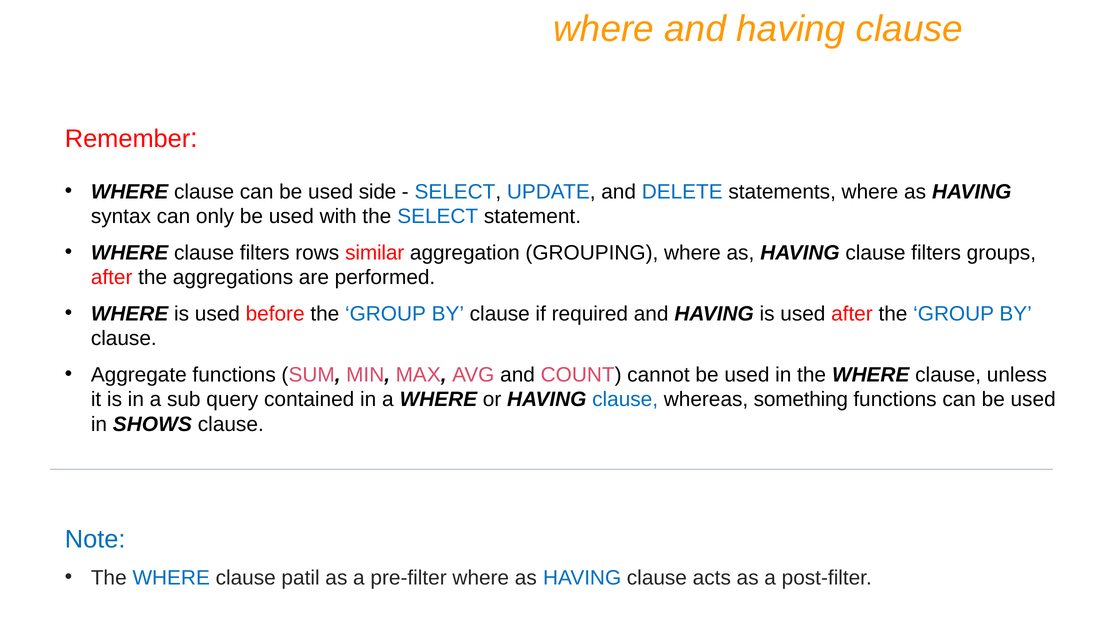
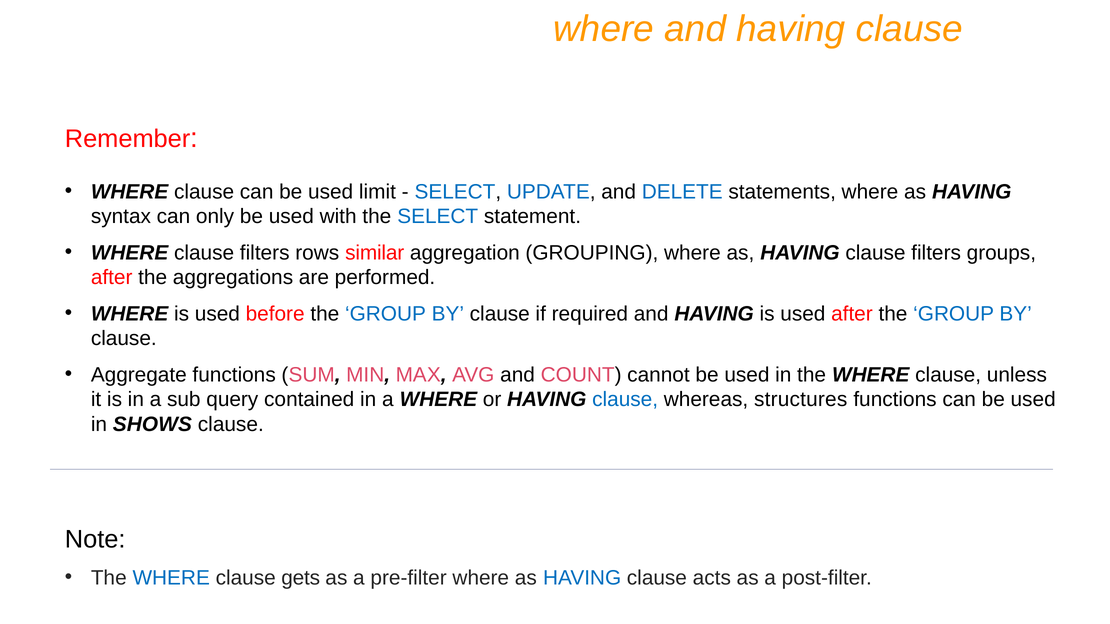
side: side -> limit (377, 192)
something: something -> structures (801, 400)
Note colour: blue -> black (95, 540)
patil: patil -> gets (301, 578)
